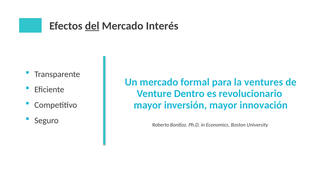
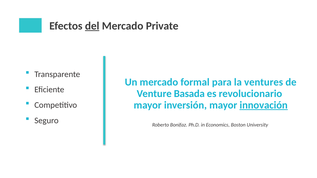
Interés: Interés -> Private (162, 26)
Dentro: Dentro -> Basada (189, 94)
innovación underline: none -> present (264, 105)
